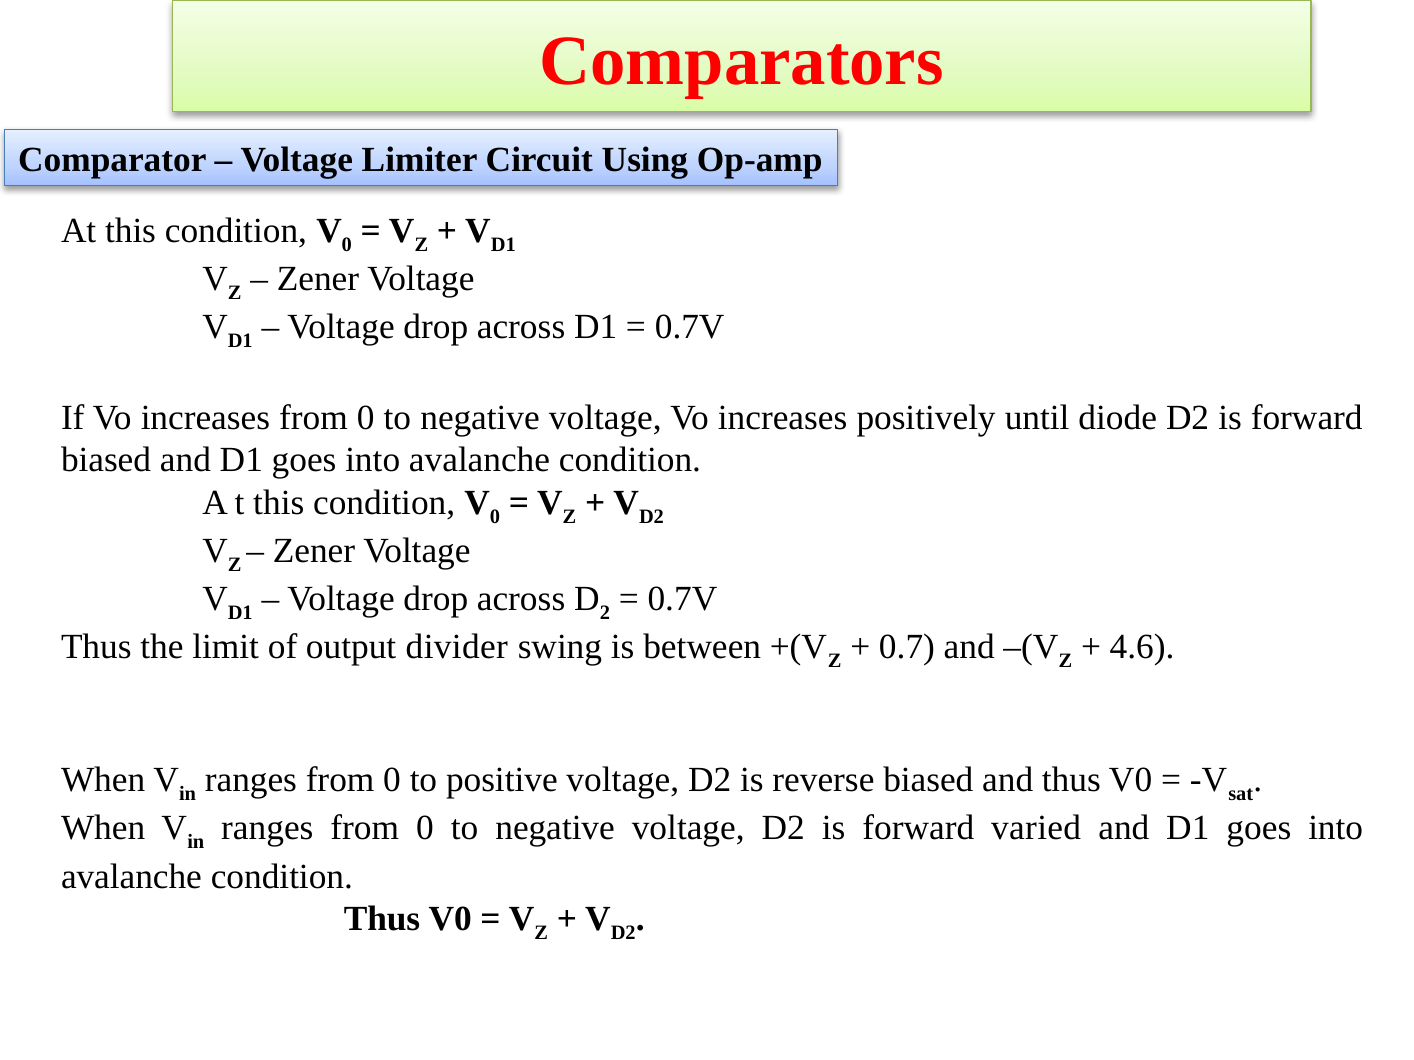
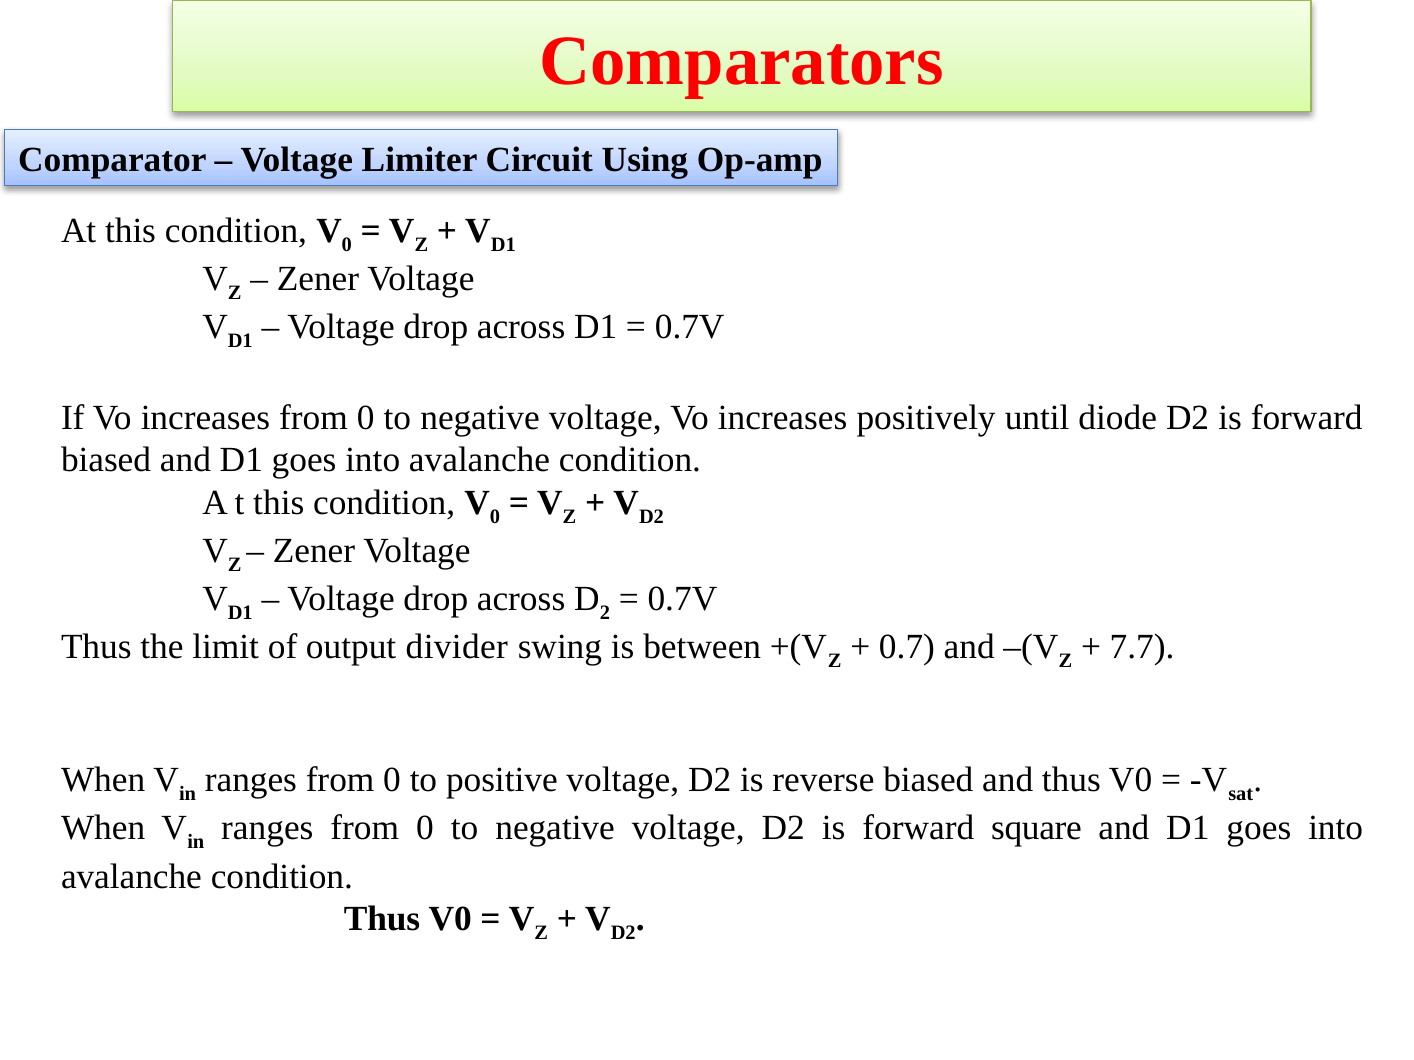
4.6: 4.6 -> 7.7 (1142, 647)
varied: varied -> square (1036, 829)
